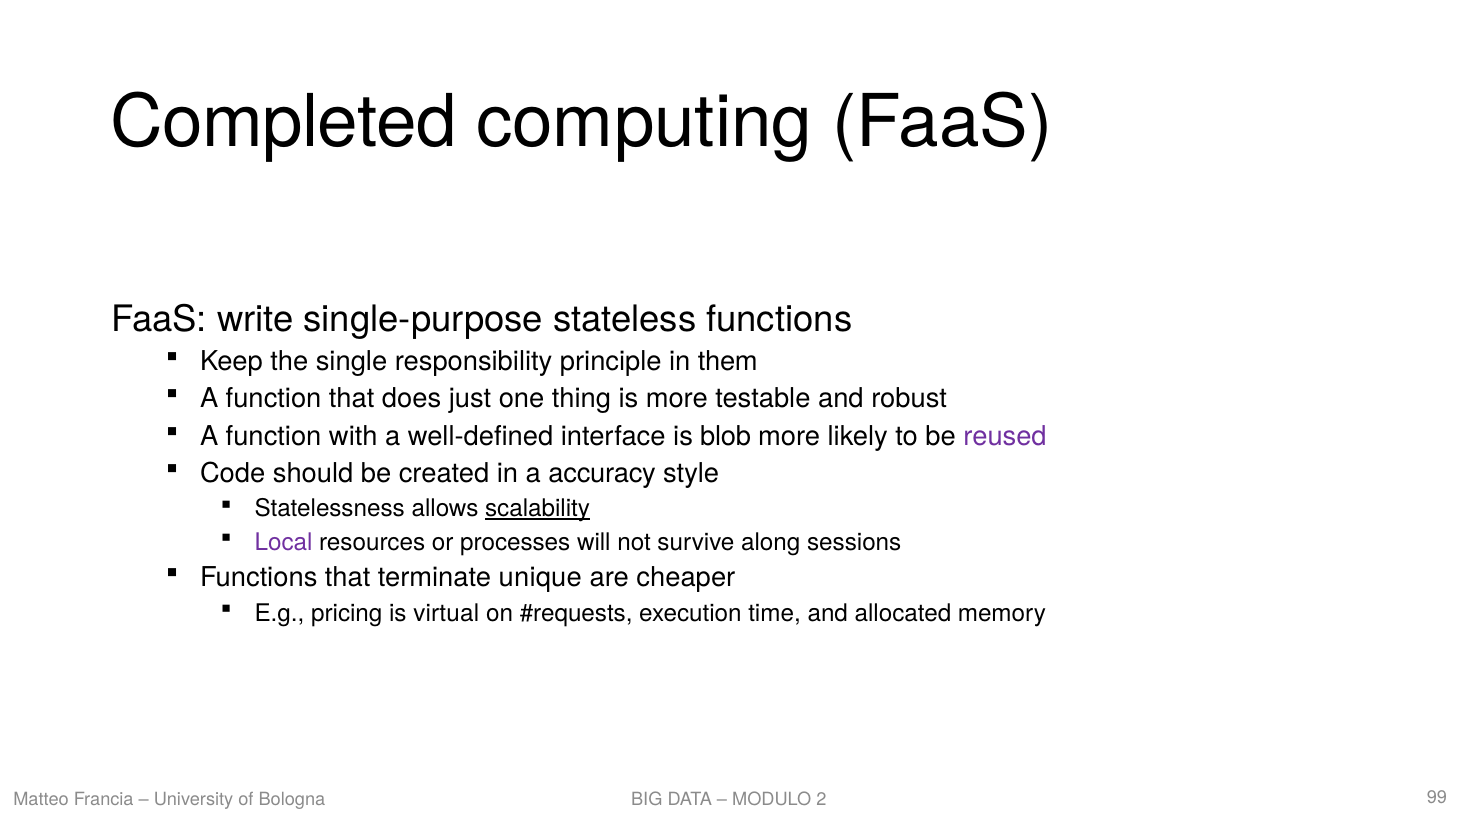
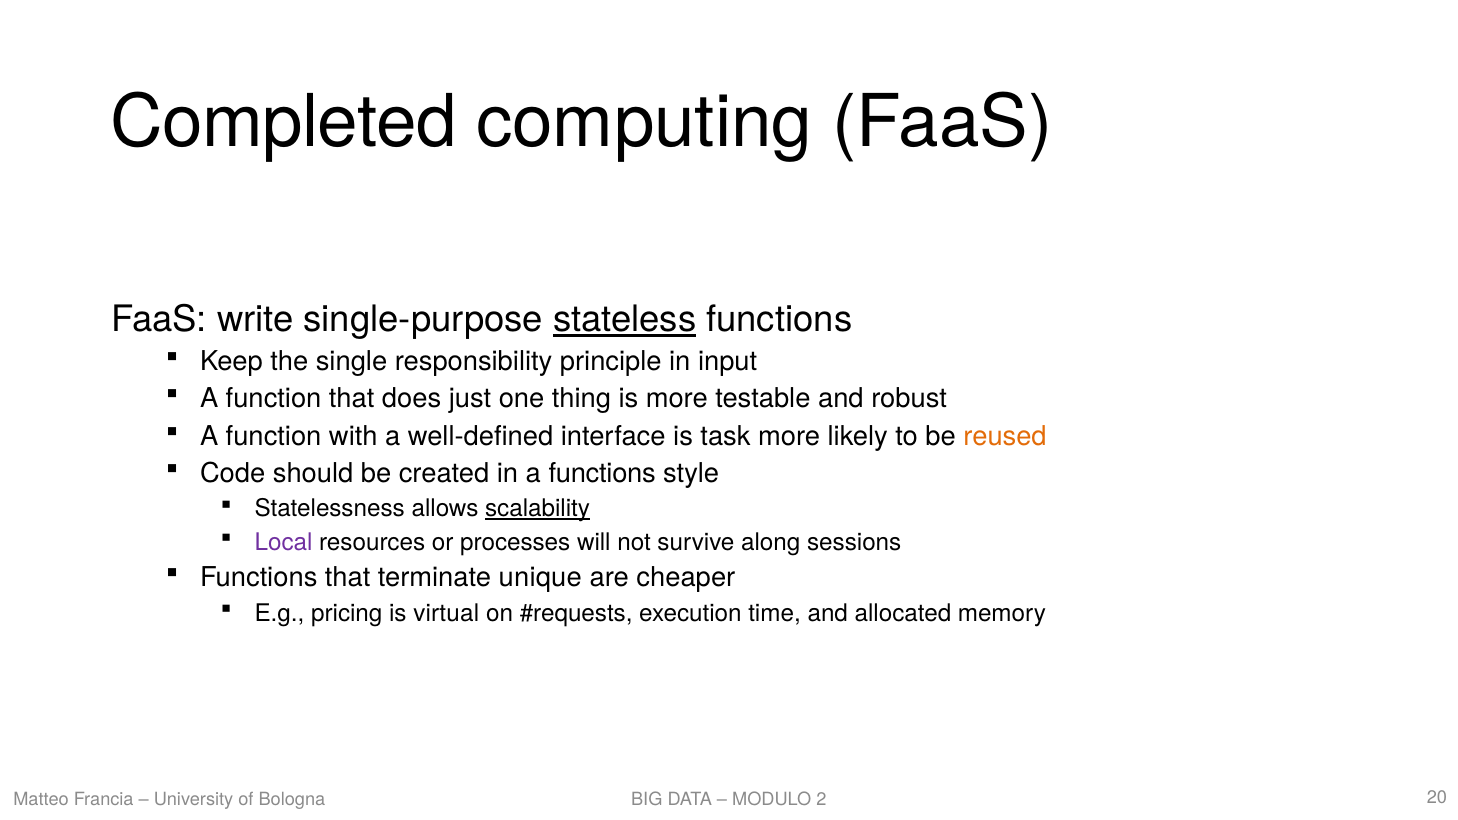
stateless underline: none -> present (625, 320)
them: them -> input (728, 362)
blob: blob -> task (725, 436)
reused colour: purple -> orange (1005, 436)
a accuracy: accuracy -> functions (602, 473)
99: 99 -> 20 (1437, 797)
